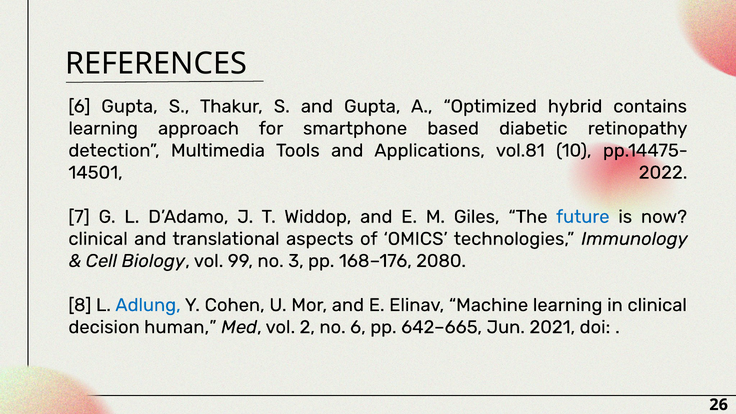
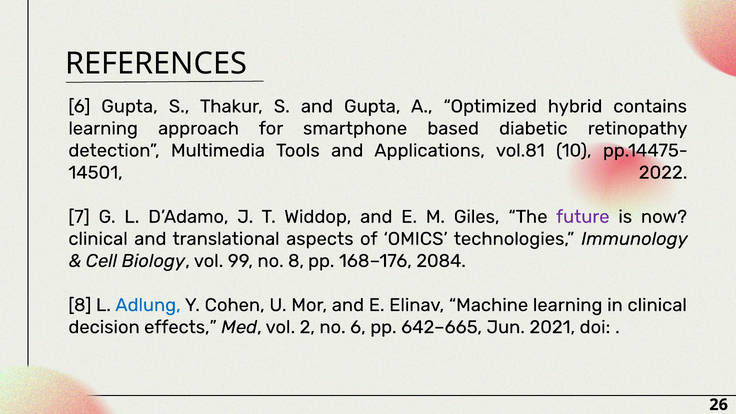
future colour: blue -> purple (583, 217)
no 3: 3 -> 8 (296, 261)
2080: 2080 -> 2084 (441, 261)
human: human -> effects (180, 327)
